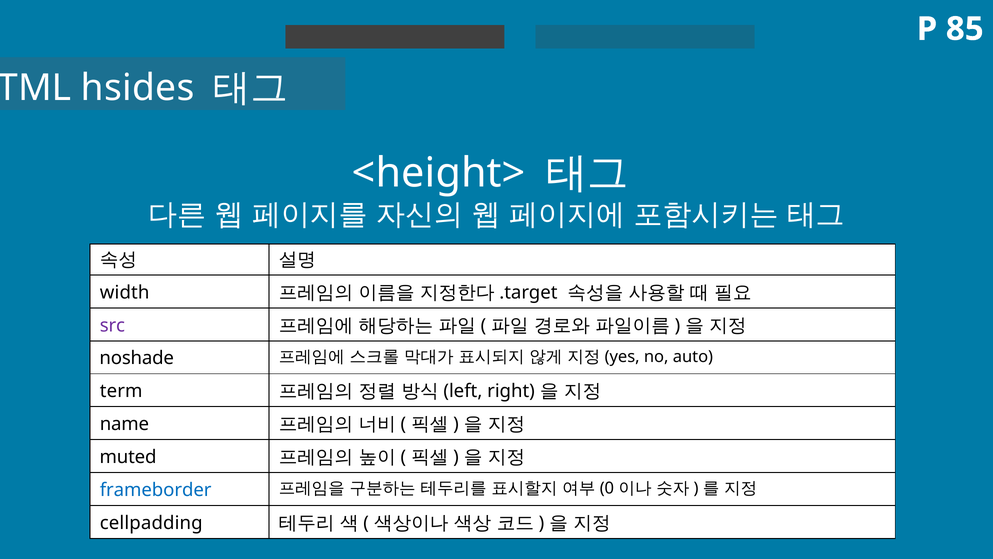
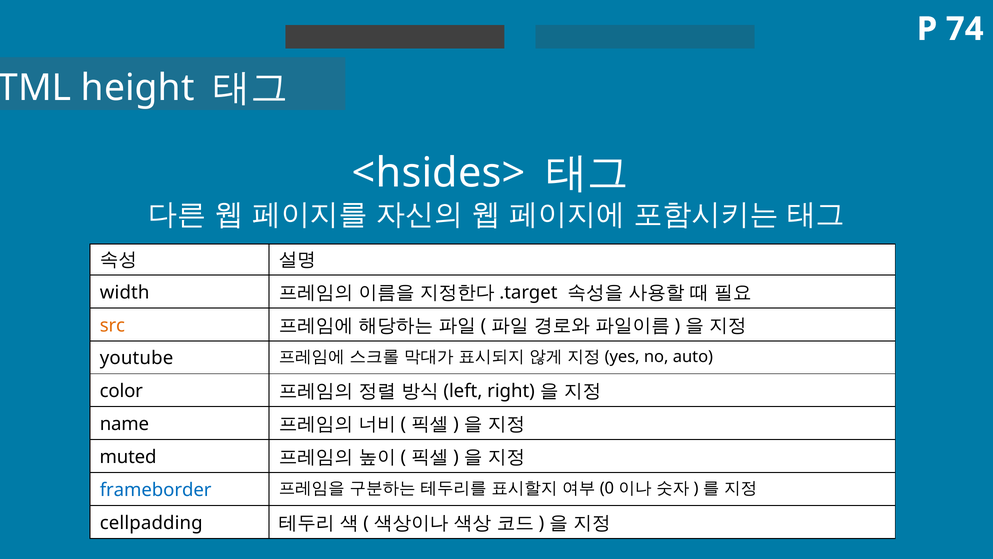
85: 85 -> 74 (965, 29)
hsides: hsides -> height (138, 88)
<height>: <height> -> <hsides> (439, 173)
src colour: purple -> orange (112, 325)
noshade: noshade -> youtube (137, 358)
term: term -> color (121, 391)
